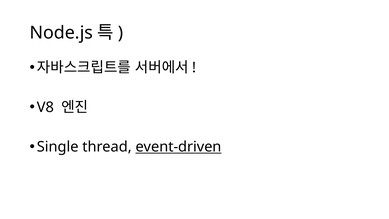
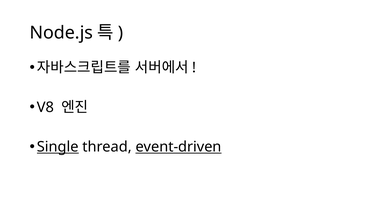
Single underline: none -> present (58, 147)
